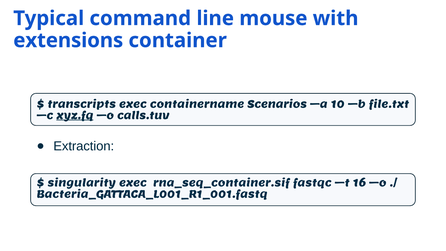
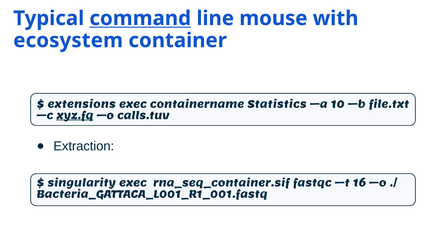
command underline: none -> present (140, 18)
extensions: extensions -> ecosystem (68, 40)
transcripts: transcripts -> extensions (82, 104)
Scenarios: Scenarios -> Statistics (277, 104)
